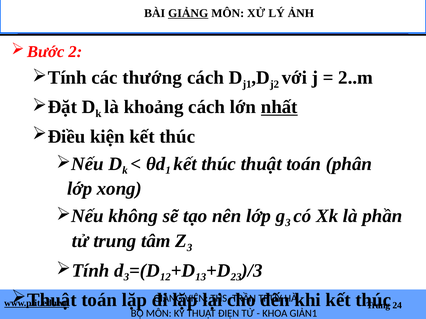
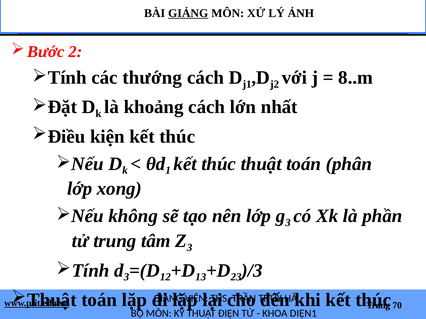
2..m: 2..m -> 8..m (356, 78)
nhất underline: present -> none (279, 107)
24: 24 -> 70 (397, 306)
GIẢN1: GIẢN1 -> DIỆN1 (303, 314)
